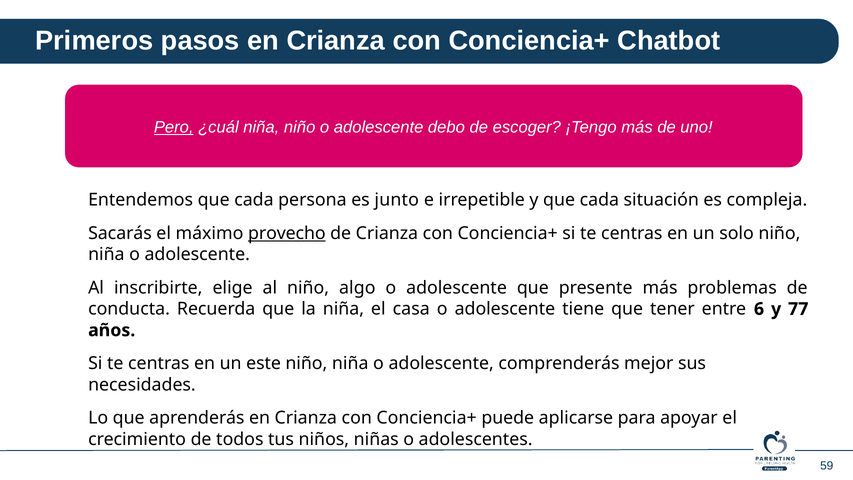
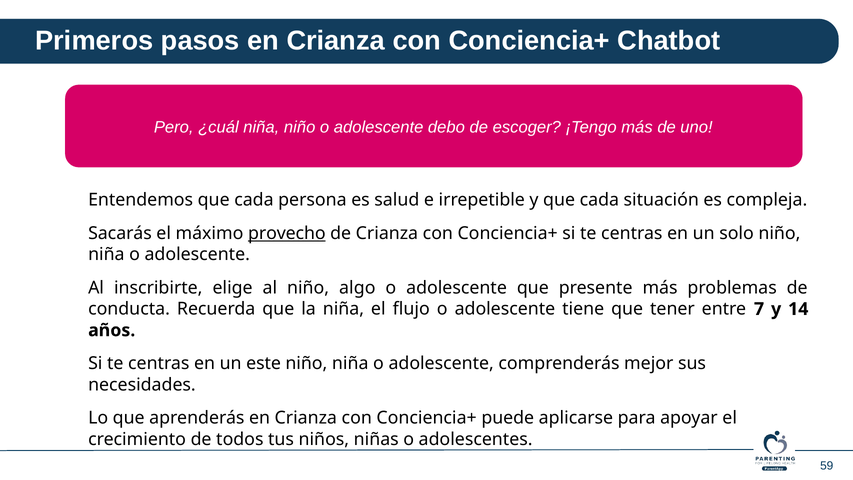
Pero underline: present -> none (174, 127)
junto: junto -> salud (397, 200)
casa: casa -> flujo (411, 309)
6: 6 -> 7 (759, 309)
77: 77 -> 14 (798, 309)
